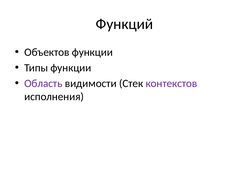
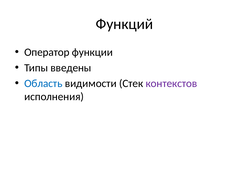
Объектов: Объектов -> Оператор (47, 52)
Типы функции: функции -> введены (71, 68)
Область colour: purple -> blue (43, 83)
